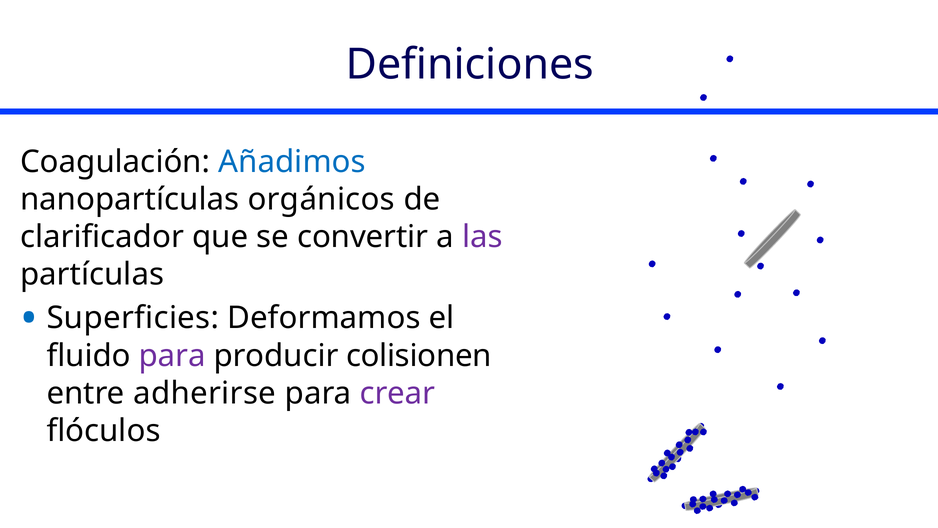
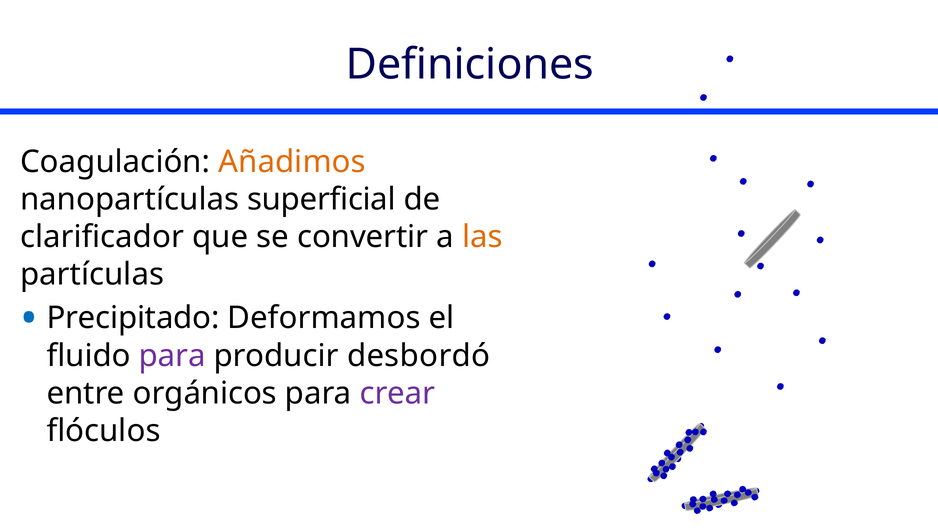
Añadimos colour: blue -> orange (292, 162)
orgánicos: orgánicos -> superficial (322, 199)
las colour: purple -> orange (482, 237)
Superficies: Superficies -> Precipitado (133, 318)
colisionen: colisionen -> desbordó (419, 355)
adherirse: adherirse -> orgánicos (205, 393)
